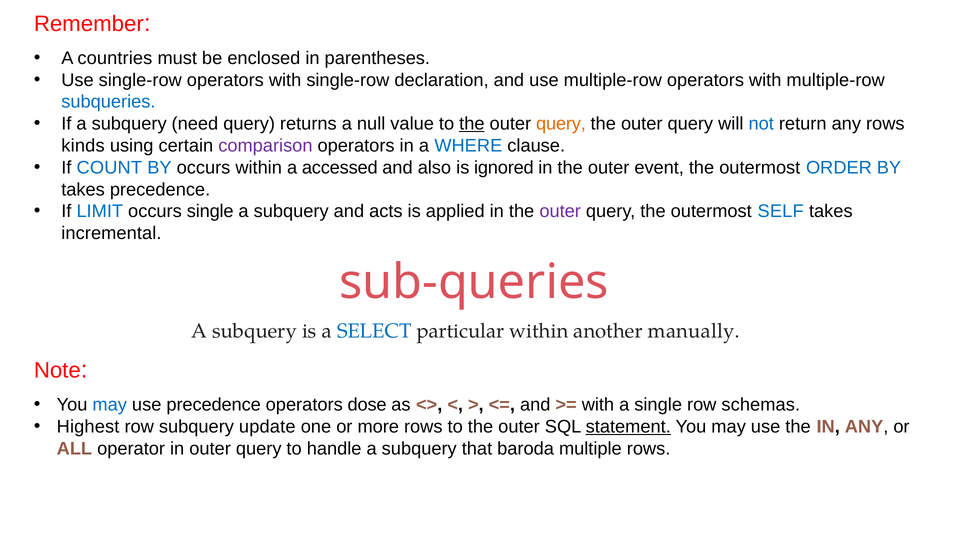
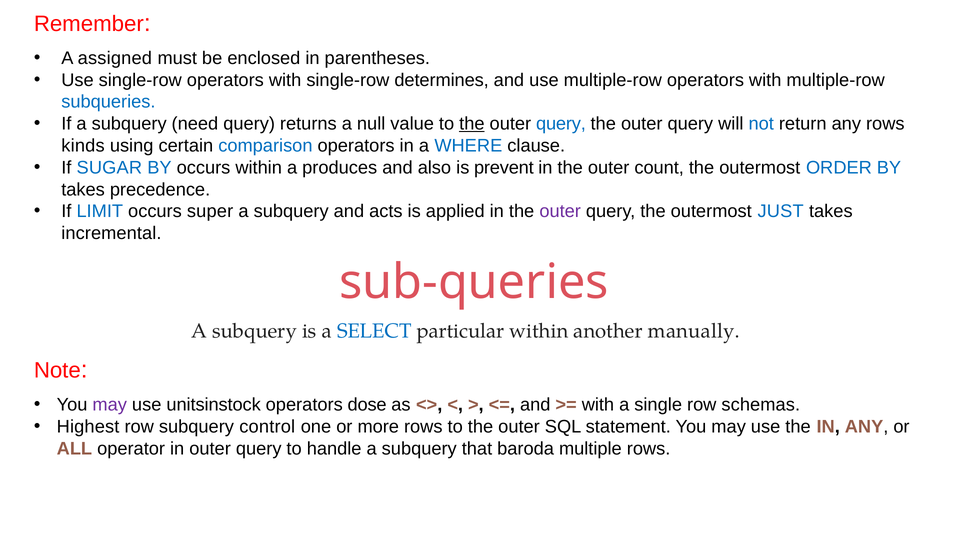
countries: countries -> assigned (115, 58)
declaration: declaration -> determines (442, 80)
query colour: orange -> blue (561, 124)
comparison colour: purple -> blue (265, 146)
COUNT: COUNT -> SUGAR (109, 168)
accessed: accessed -> produces (340, 168)
ignored: ignored -> prevent (504, 168)
event: event -> count (659, 168)
occurs single: single -> super (210, 211)
SELF: SELF -> JUST (781, 211)
may colour: blue -> purple (110, 405)
use precedence: precedence -> unitsinstock (214, 405)
update: update -> control (267, 427)
statement underline: present -> none (628, 427)
